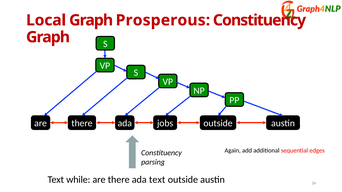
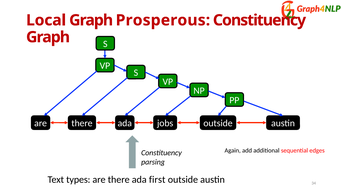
while: while -> types (78, 180)
ada text: text -> first (157, 180)
